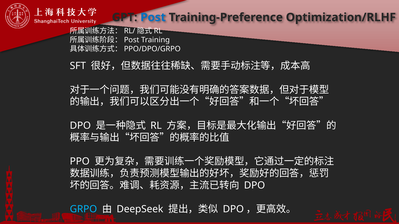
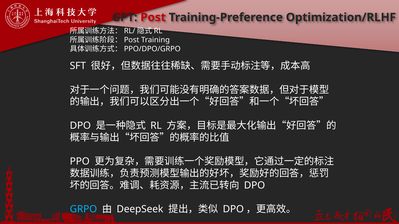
Post colour: blue -> red (153, 17)
